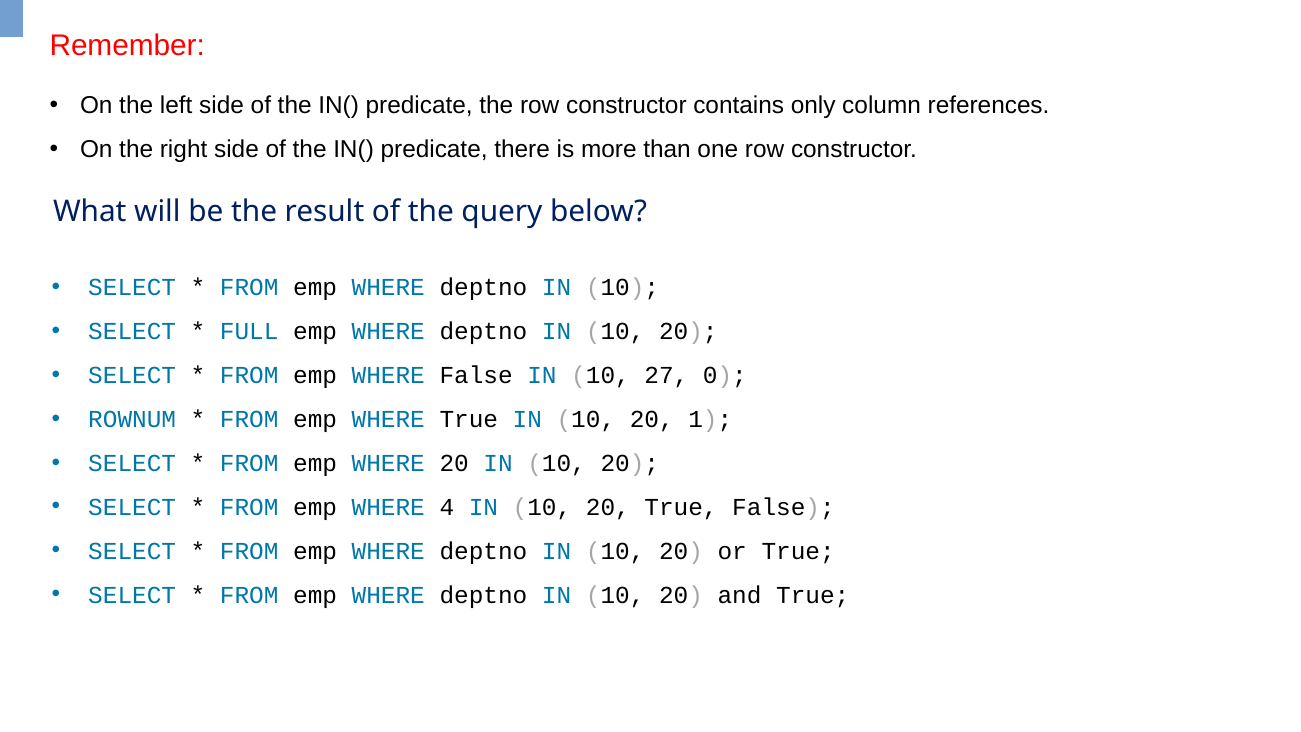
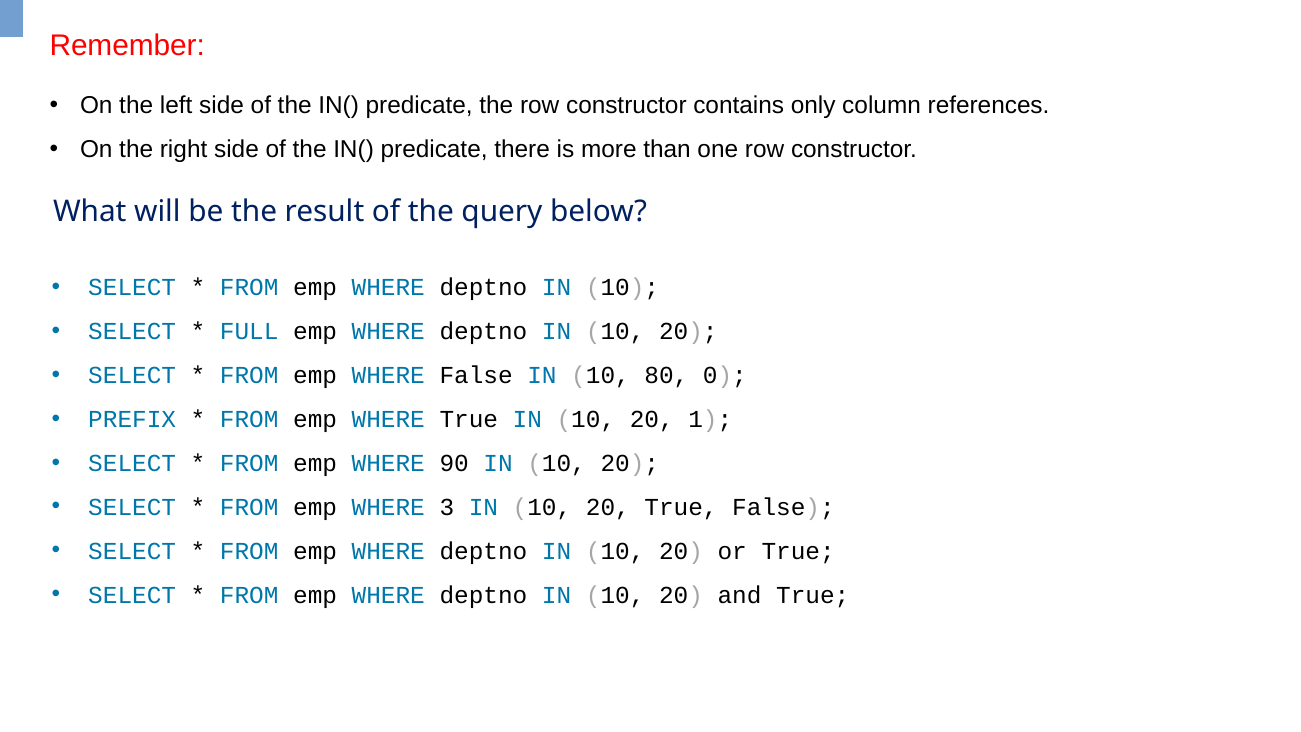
27: 27 -> 80 (666, 375)
ROWNUM: ROWNUM -> PREFIX (132, 419)
WHERE 20: 20 -> 90 (454, 463)
4: 4 -> 3 (447, 507)
